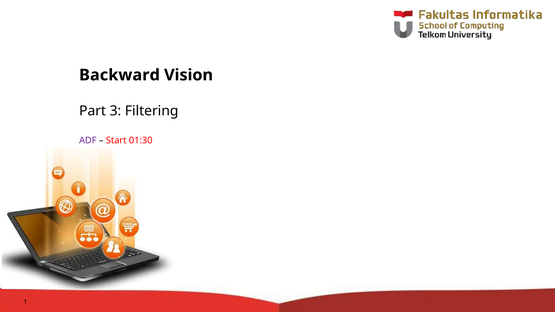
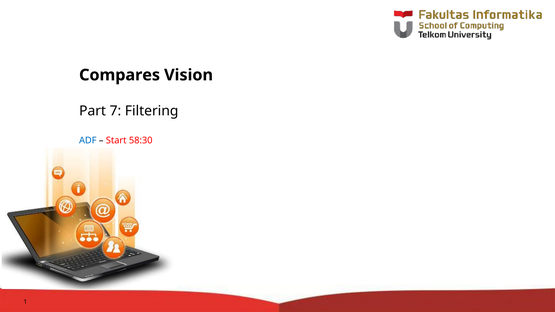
Backward: Backward -> Compares (120, 75)
3: 3 -> 7 (115, 111)
ADF colour: purple -> blue (88, 141)
01:30: 01:30 -> 58:30 (141, 141)
